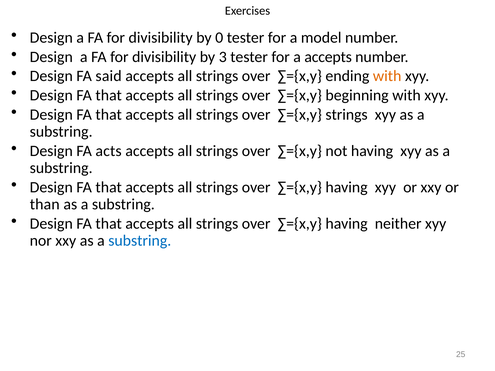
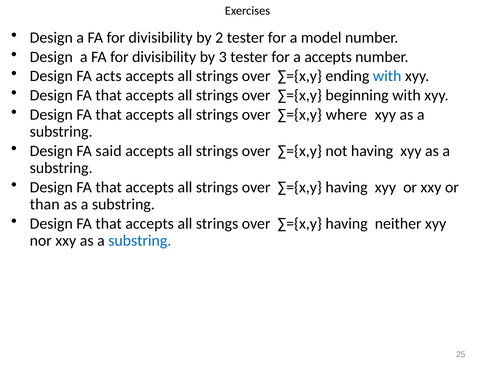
0: 0 -> 2 (219, 38)
said: said -> acts (109, 76)
with colour: orange -> blue (387, 76)
∑={x,y strings: strings -> where (346, 115)
acts: acts -> said (109, 151)
